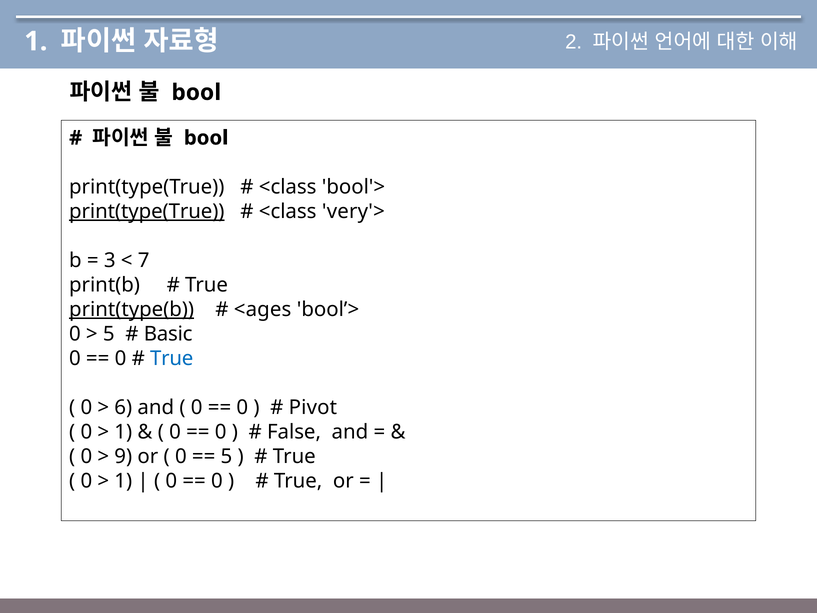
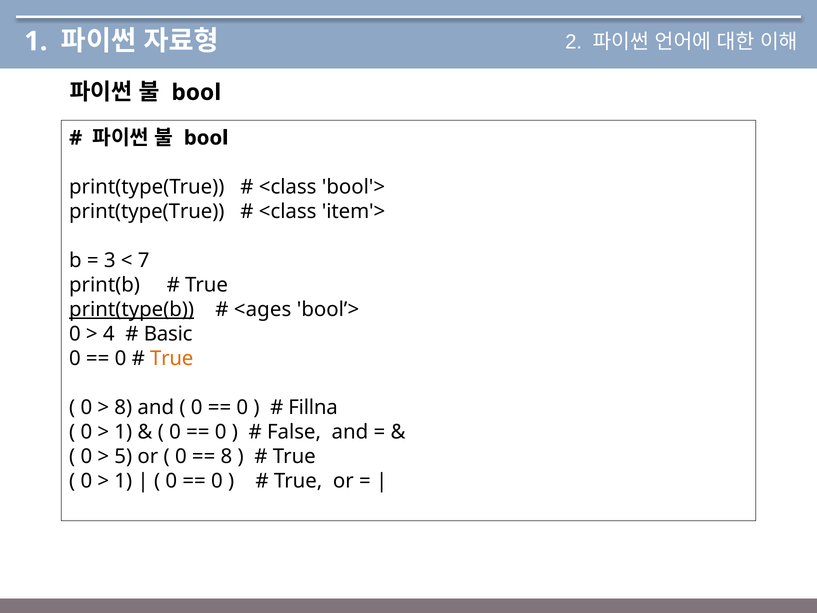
print(type(True underline: present -> none (147, 211)
very'>: very'> -> item'> (354, 211)
5: 5 -> 4 (109, 334)
True colour: blue -> orange (172, 358)
6: 6 -> 8 (123, 407)
Pivot: Pivot -> Fillna (313, 407)
9: 9 -> 5 (123, 457)
5: 5 -> 8 (226, 457)
